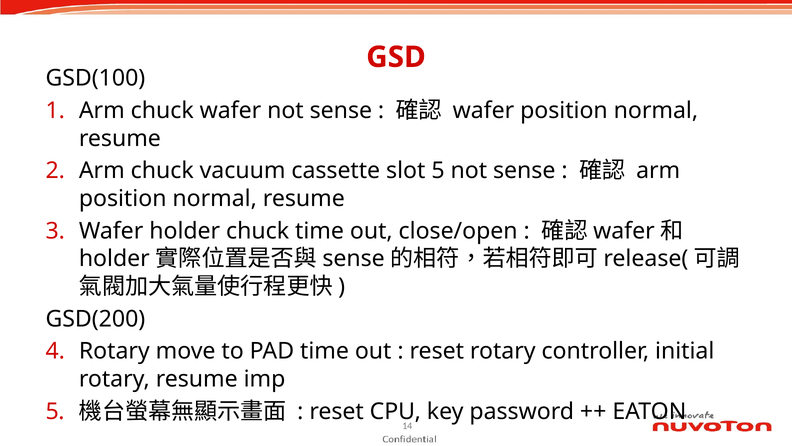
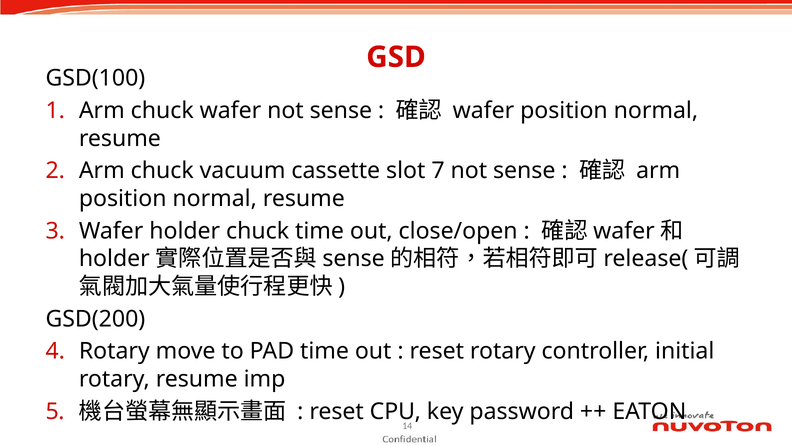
slot 5: 5 -> 7 (438, 171)
